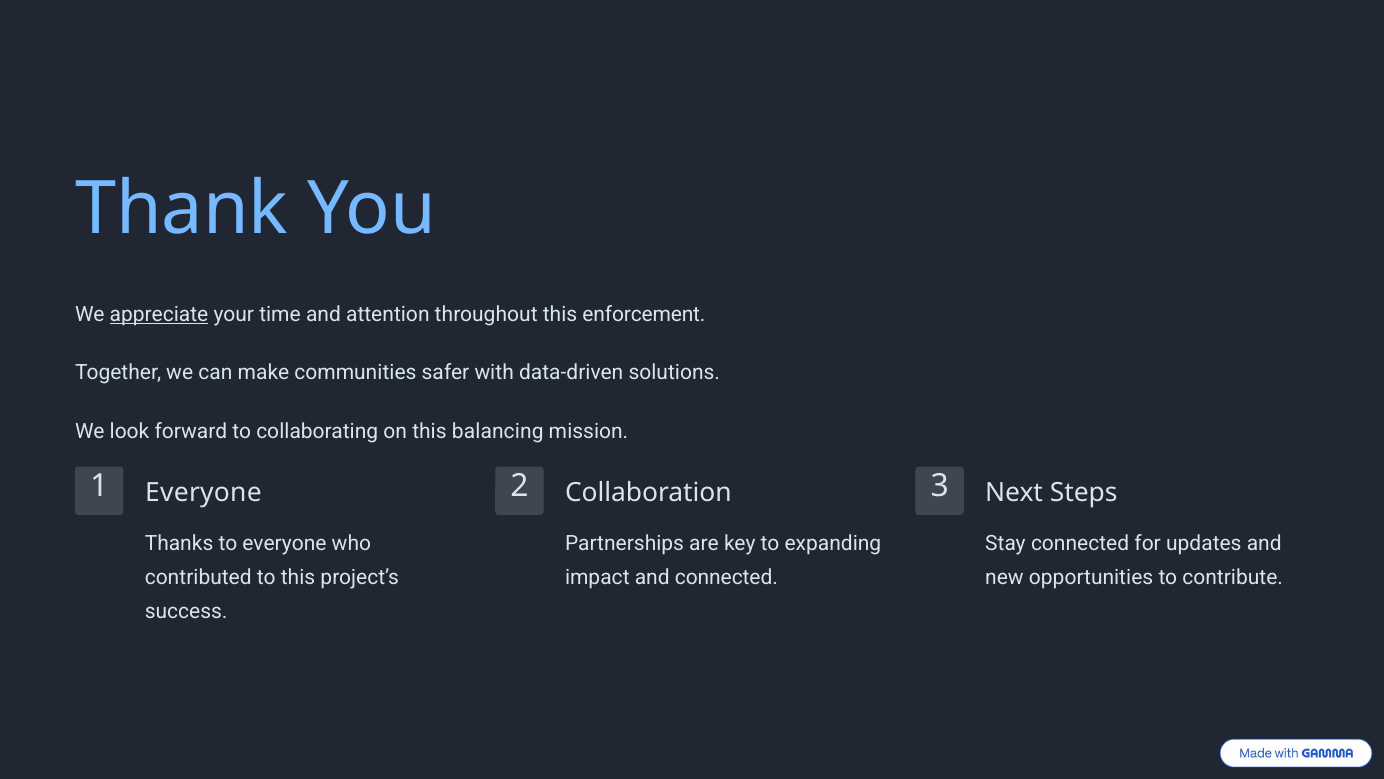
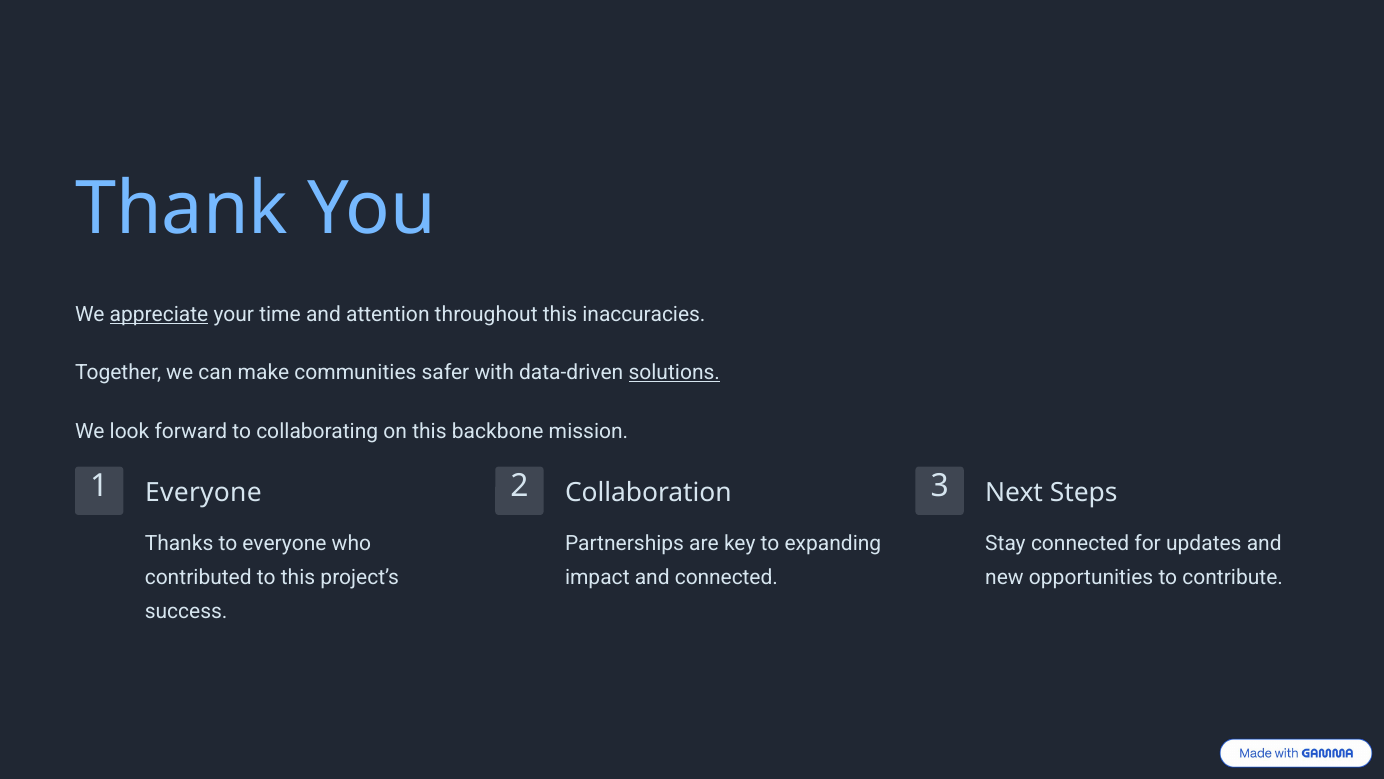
enforcement: enforcement -> inaccuracies (644, 314)
solutions underline: none -> present (674, 372)
balancing: balancing -> backbone (498, 431)
